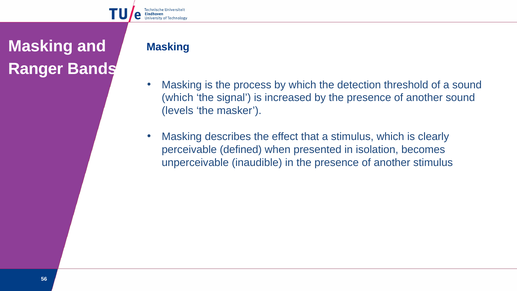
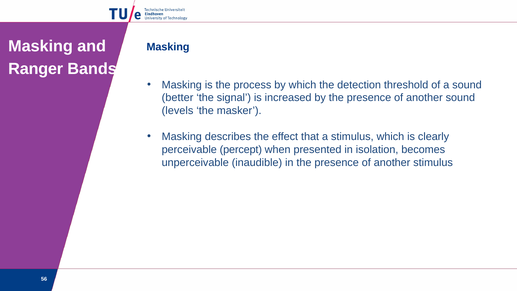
which: which -> better (178, 98)
defined: defined -> percept (241, 149)
